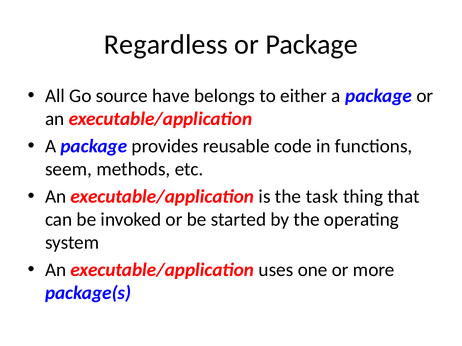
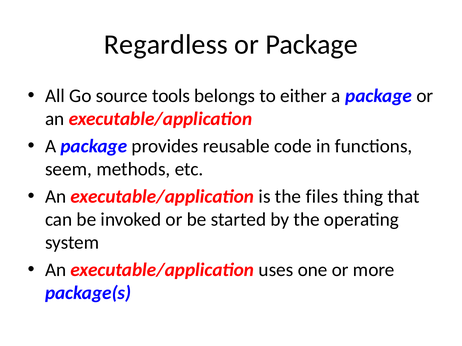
have: have -> tools (171, 96)
task: task -> files (322, 197)
